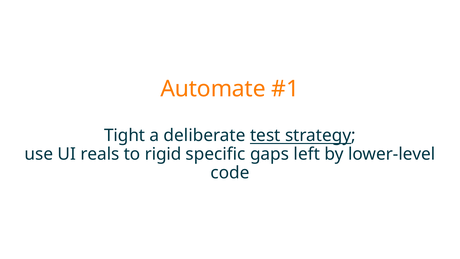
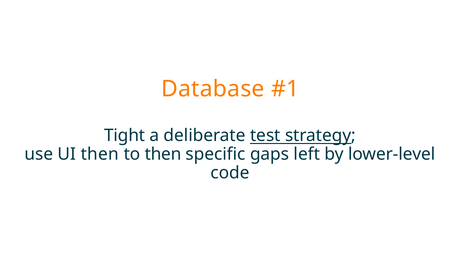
Automate: Automate -> Database (213, 89)
UI reals: reals -> then (100, 154)
to rigid: rigid -> then (163, 154)
